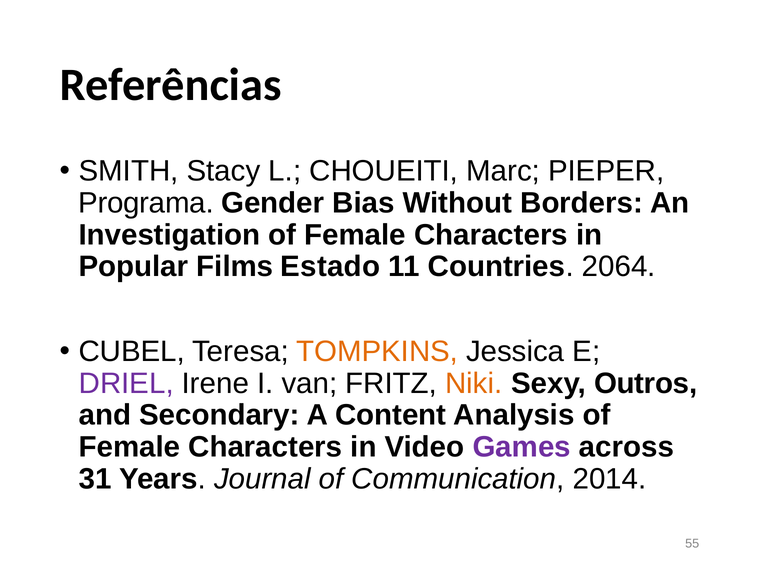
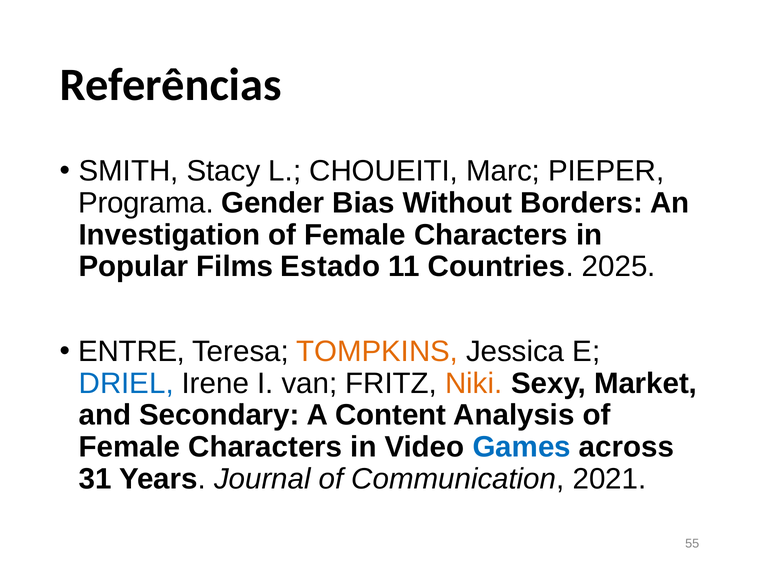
2064: 2064 -> 2025 (619, 267)
CUBEL: CUBEL -> ENTRE (132, 352)
DRIEL colour: purple -> blue (126, 384)
Outros: Outros -> Market (646, 384)
Games colour: purple -> blue (522, 447)
2014: 2014 -> 2021 (610, 479)
